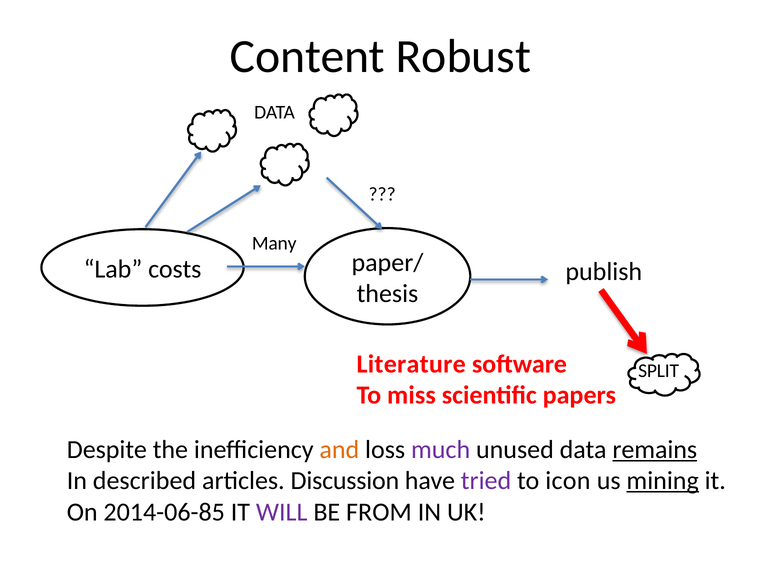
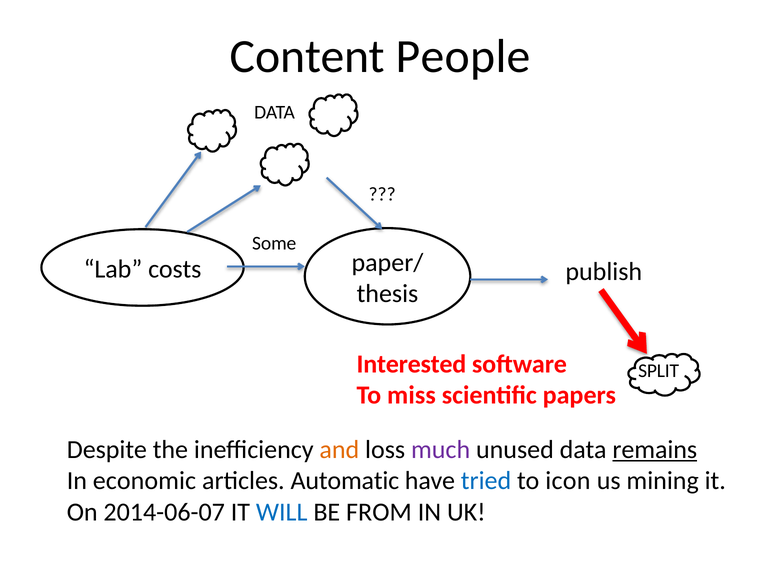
Robust: Robust -> People (463, 57)
Many: Many -> Some (274, 244)
Literature: Literature -> Interested (411, 365)
described: described -> economic (144, 481)
Discussion: Discussion -> Automatic (345, 481)
tried colour: purple -> blue (486, 481)
mining underline: present -> none (663, 481)
2014-06-85: 2014-06-85 -> 2014-06-07 (164, 513)
WILL colour: purple -> blue (282, 513)
